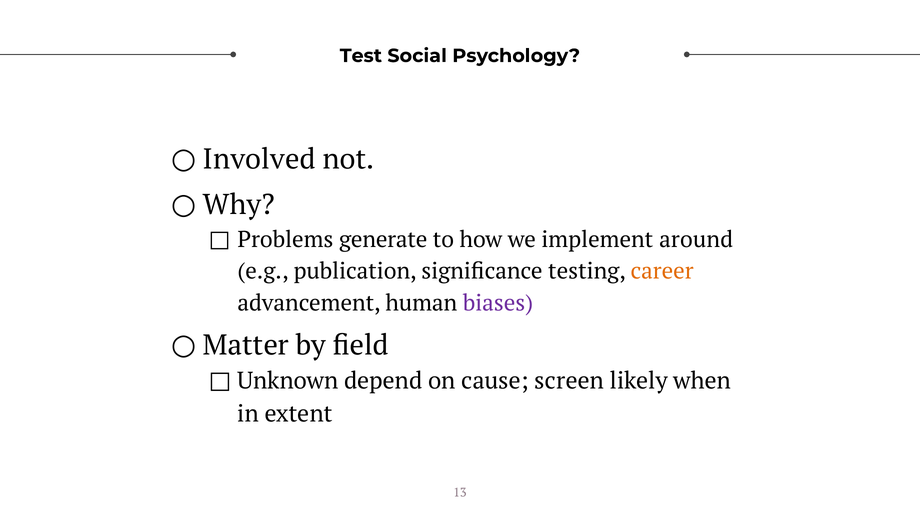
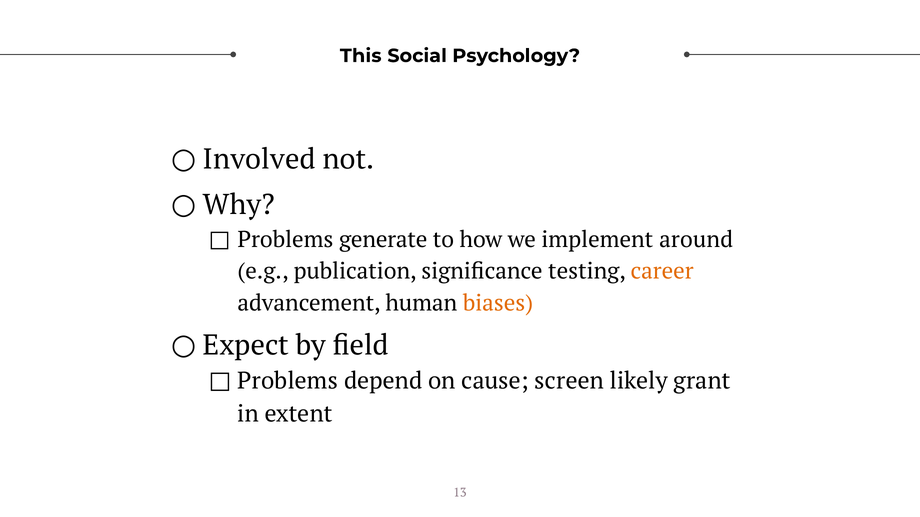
Test: Test -> This (361, 56)
biases colour: purple -> orange (498, 303)
Matter: Matter -> Expect (246, 346)
Unknown: Unknown -> Problems (288, 381)
when: when -> grant (702, 381)
